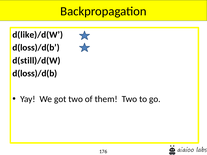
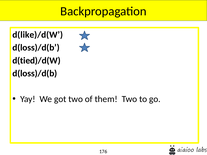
d(still)/d(W: d(still)/d(W -> d(tied)/d(W (37, 61)
